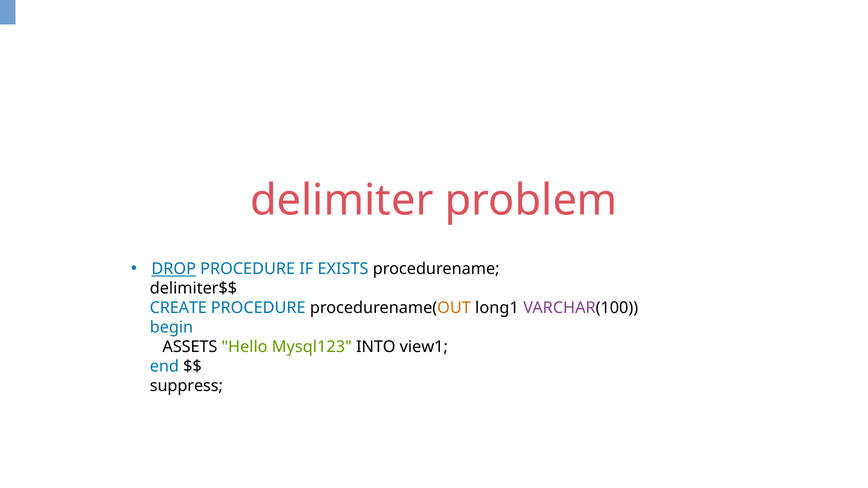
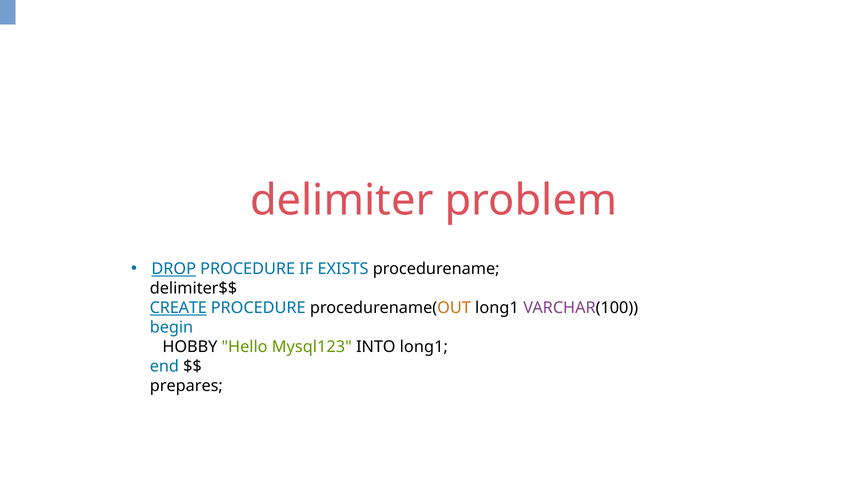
CREATE underline: none -> present (178, 308)
ASSETS: ASSETS -> HOBBY (190, 347)
INTO view1: view1 -> long1 (424, 347)
suppress: suppress -> prepares (186, 386)
